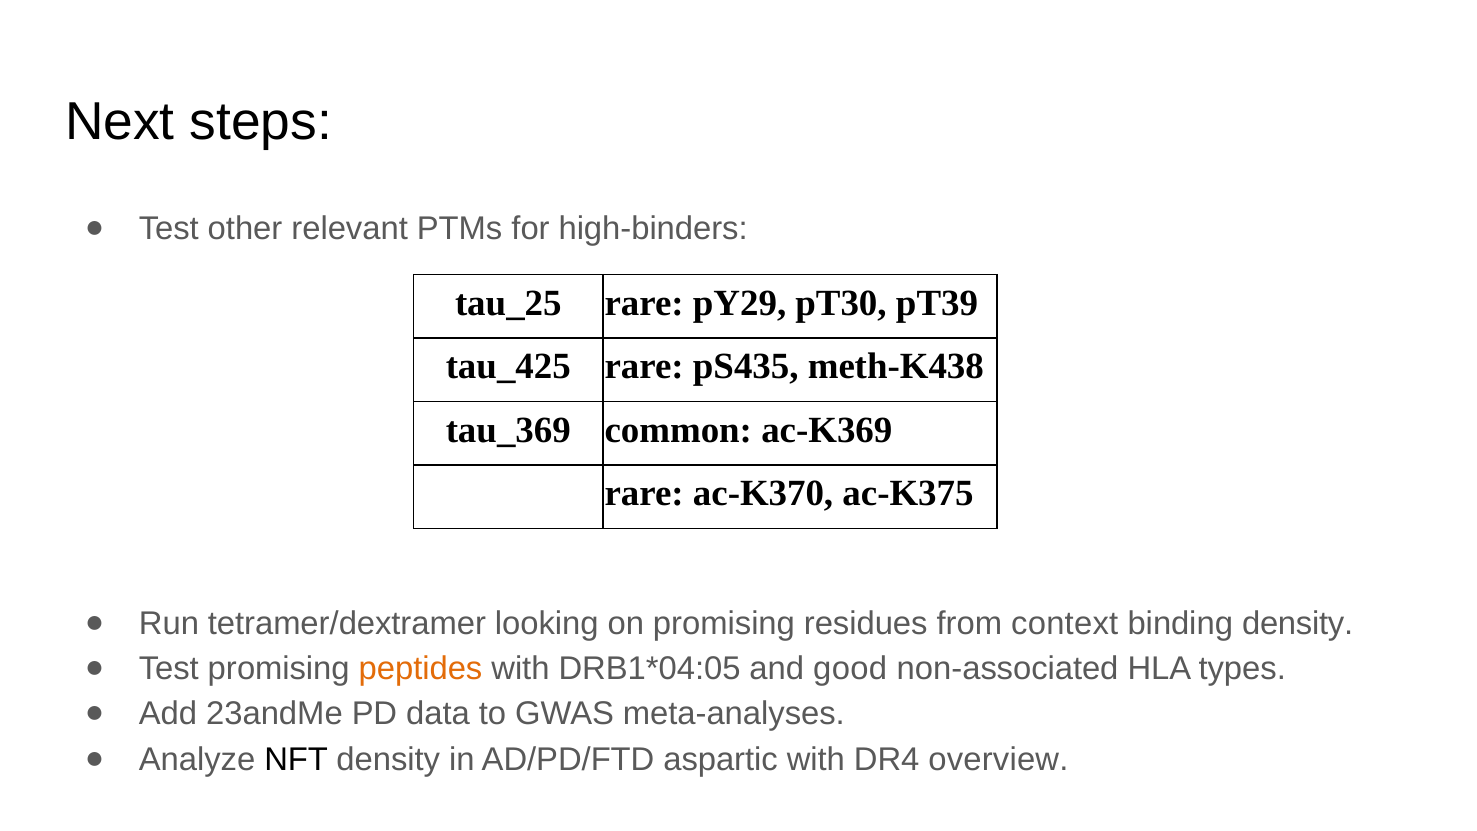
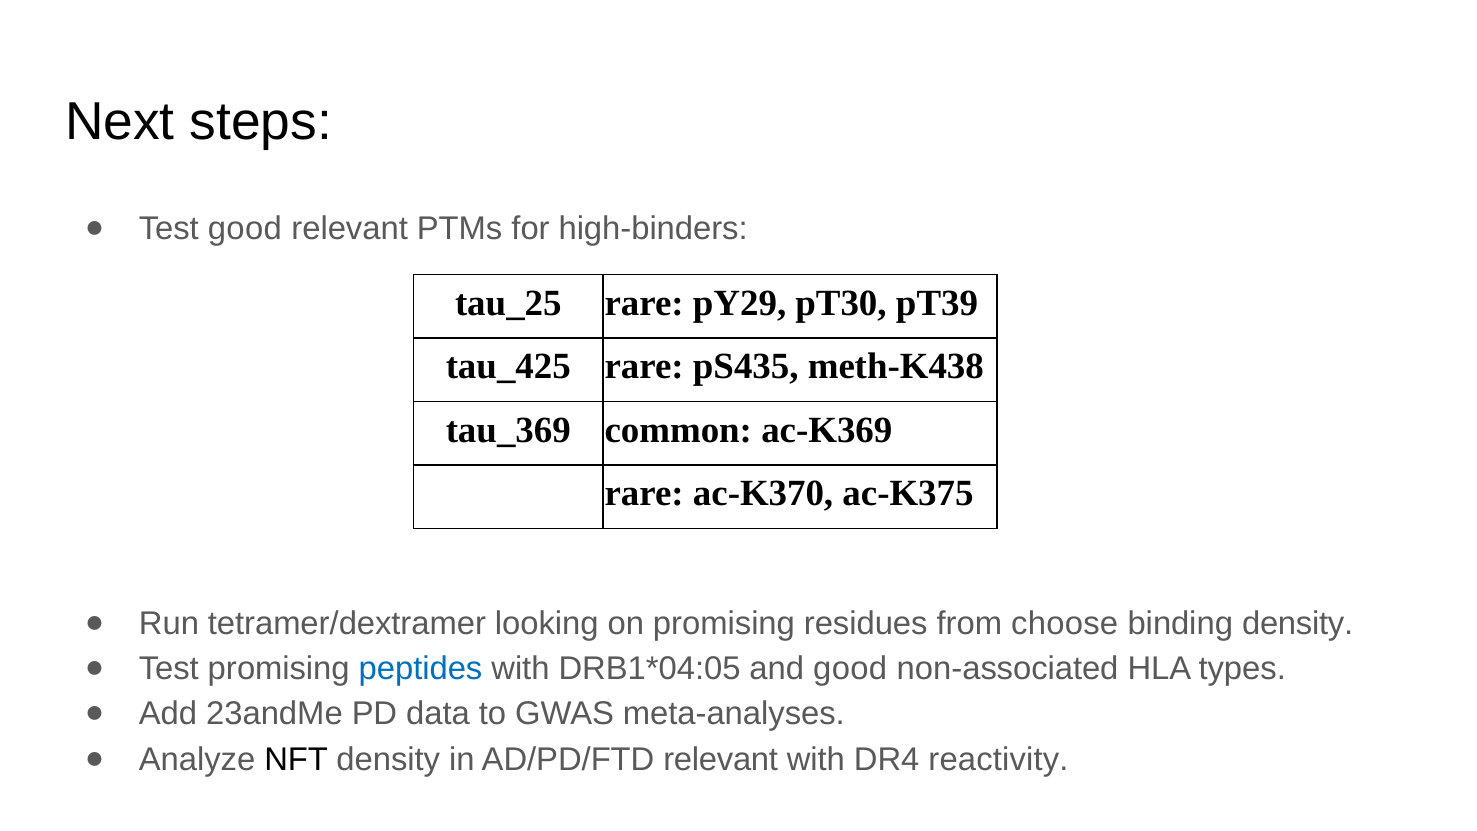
Test other: other -> good (245, 229)
context: context -> choose (1065, 623)
peptides colour: orange -> blue (421, 669)
AD/PD/FTD aspartic: aspartic -> relevant (721, 759)
overview: overview -> reactivity (998, 759)
